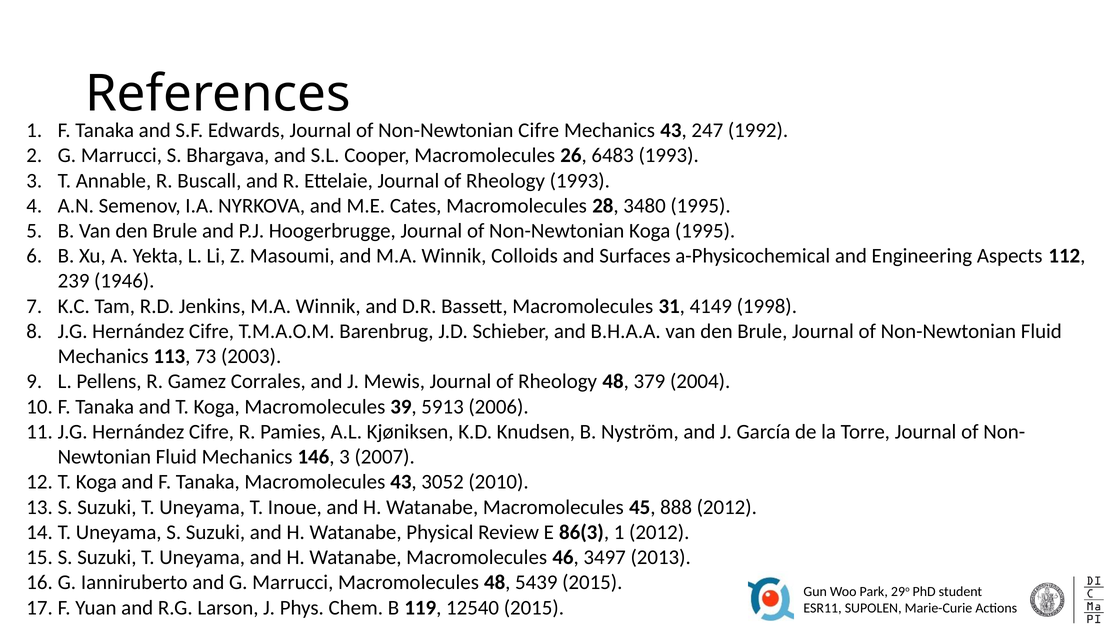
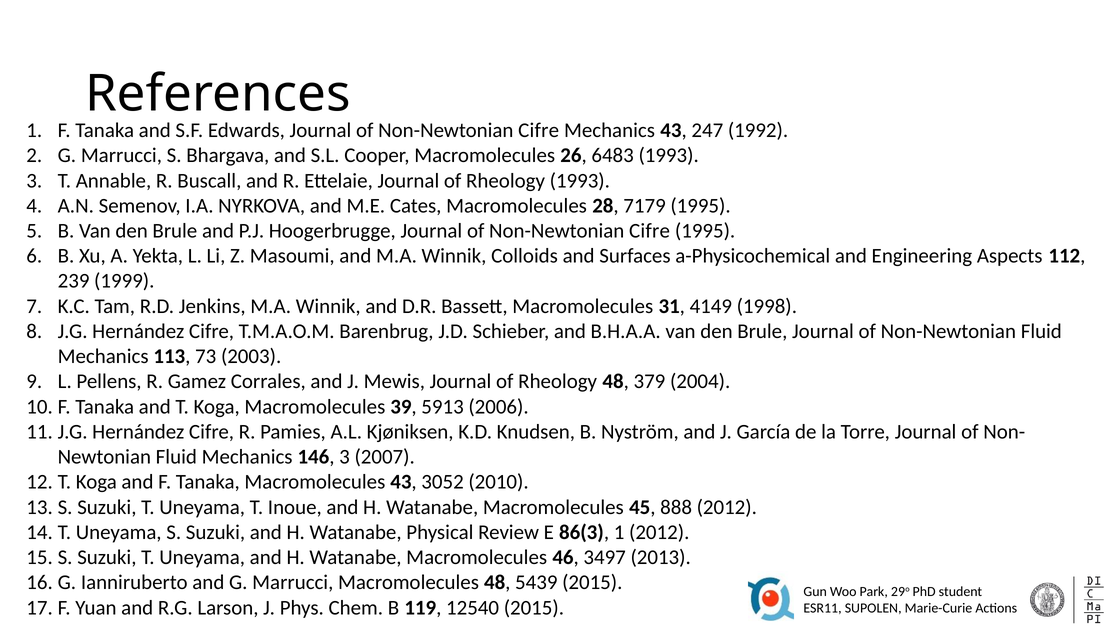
3480: 3480 -> 7179 (645, 206)
Koga: Koga -> Cifre (650, 231)
1946: 1946 -> 1999 (124, 281)
